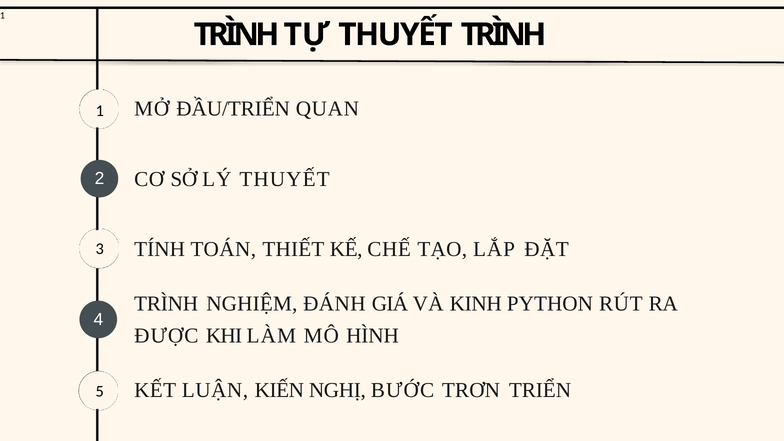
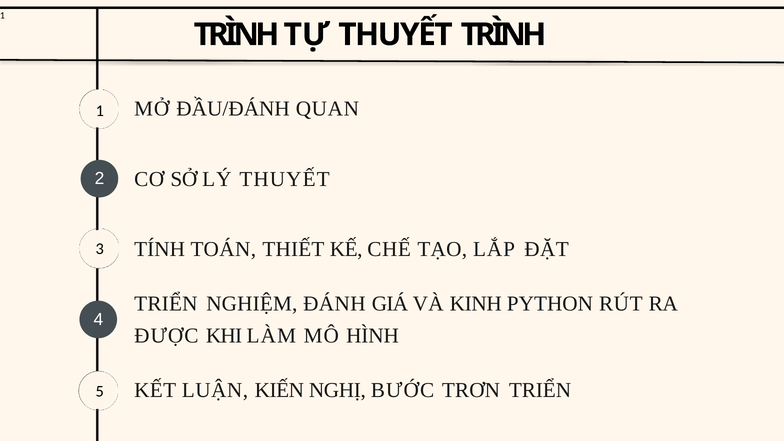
ĐẦU/TRIỂN: ĐẦU/TRIỂN -> ĐẦU/ĐÁNH (233, 109)
TRÌNH: TRÌNH -> TRIỂN (166, 304)
